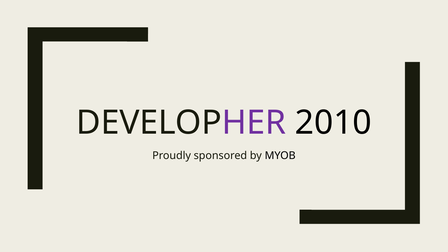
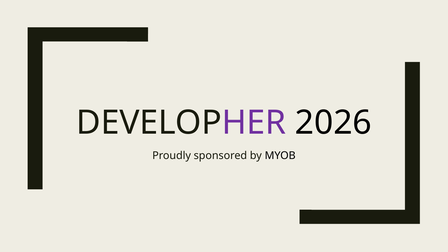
2010: 2010 -> 2026 (333, 123)
